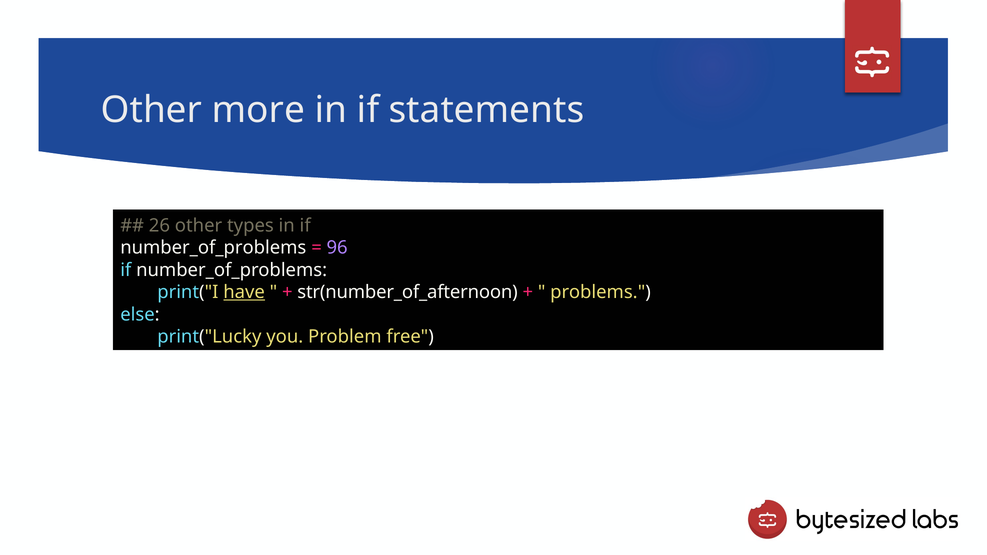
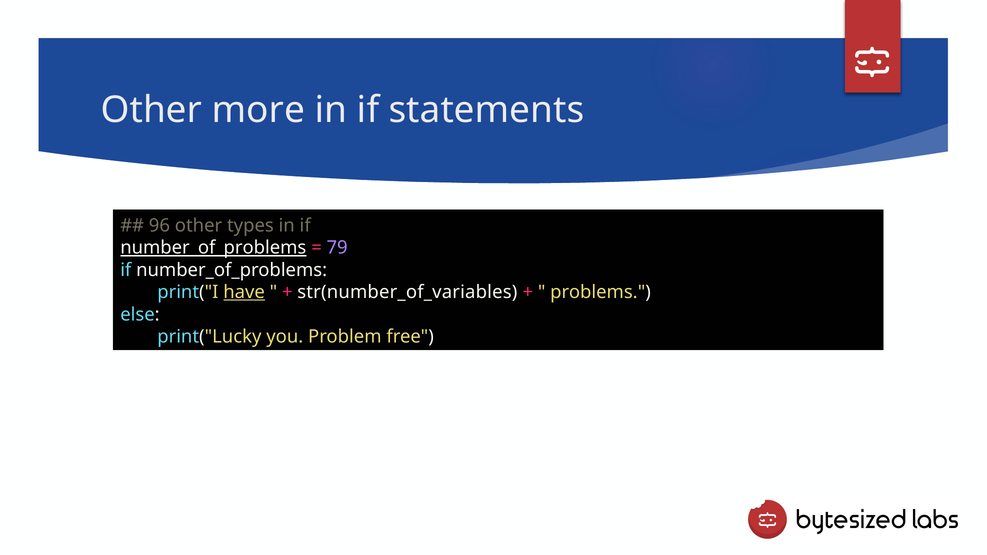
26: 26 -> 96 (159, 226)
number_of_problems underline: none -> present (213, 248)
96: 96 -> 79 (337, 248)
str(number_of_afternoon: str(number_of_afternoon -> str(number_of_variables (407, 292)
